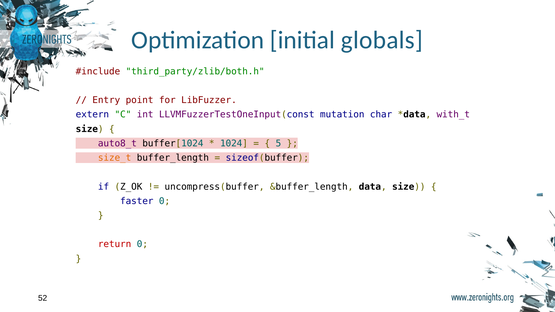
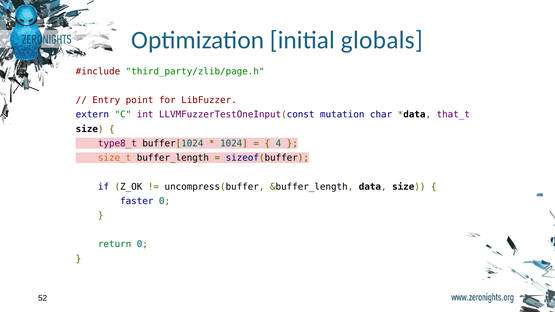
third_party/zlib/both.h: third_party/zlib/both.h -> third_party/zlib/page.h (195, 71)
with_t: with_t -> that_t (453, 115)
auto8_t: auto8_t -> type8_t (117, 143)
5: 5 -> 4 (278, 143)
return colour: red -> green (115, 244)
